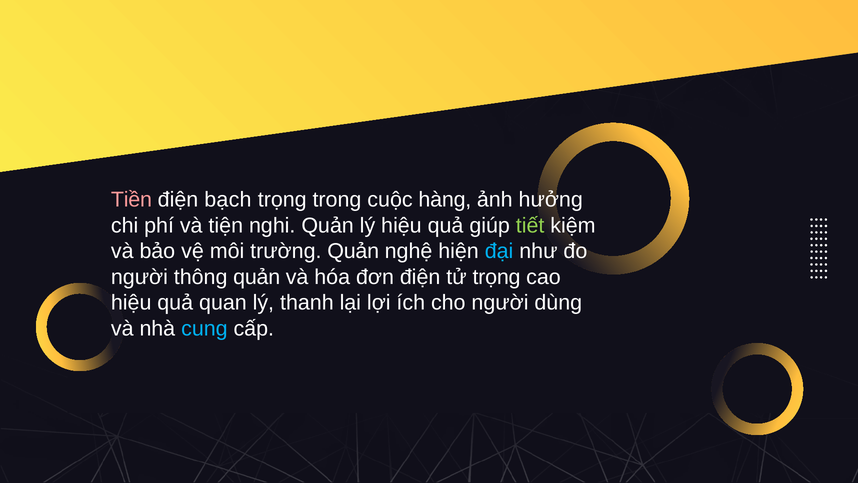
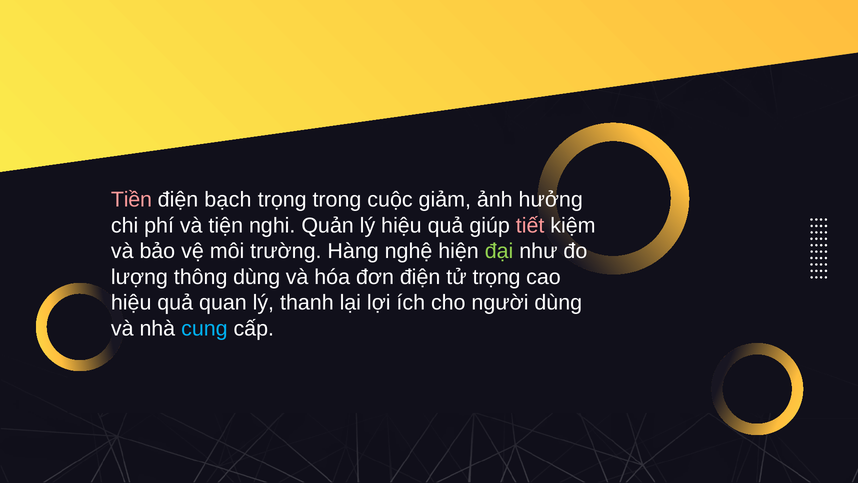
hàng: hàng -> giảm (445, 200)
tiết colour: light green -> pink (530, 225)
trường Quản: Quản -> Hàng (353, 251)
đại colour: light blue -> light green (499, 251)
người: người -> lượng (139, 277)
thông quản: quản -> dùng (257, 277)
